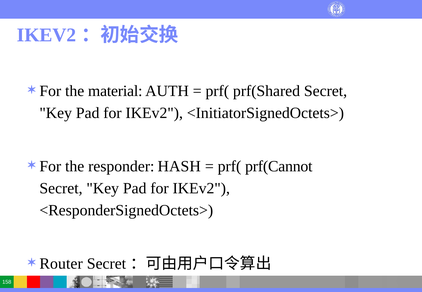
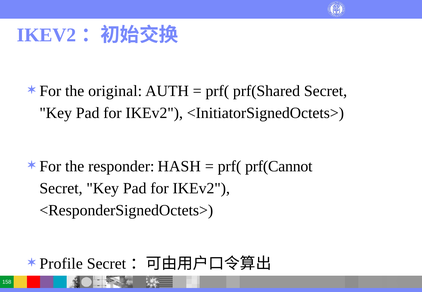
material: material -> original (115, 91)
Router: Router -> Profile (61, 264)
